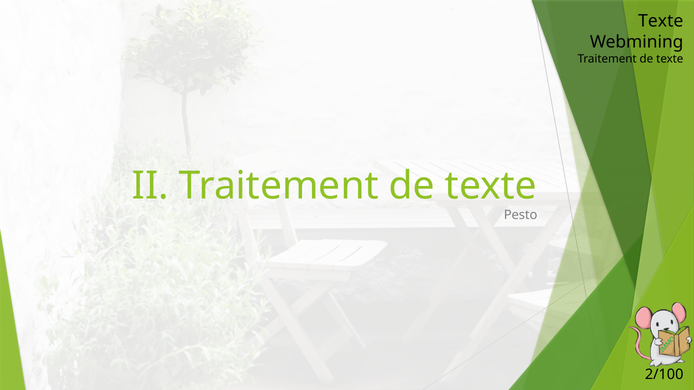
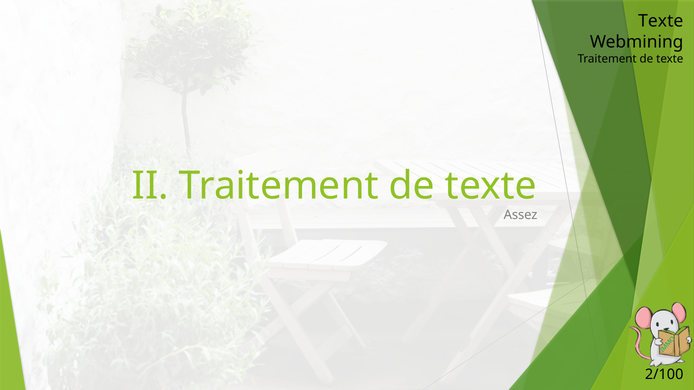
Pesto: Pesto -> Assez (521, 215)
